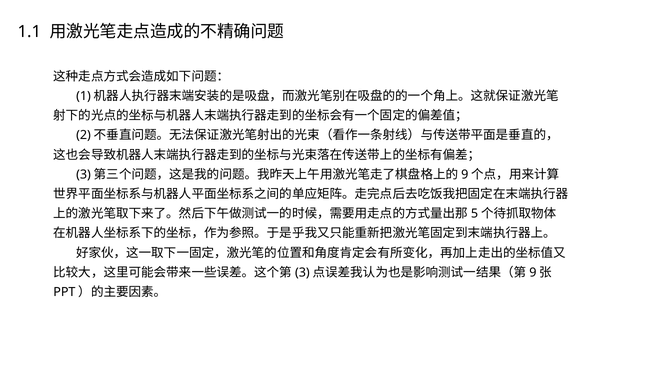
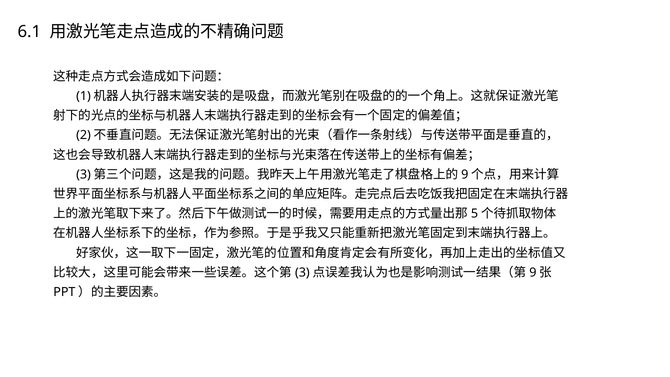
1.1: 1.1 -> 6.1 (29, 32)
